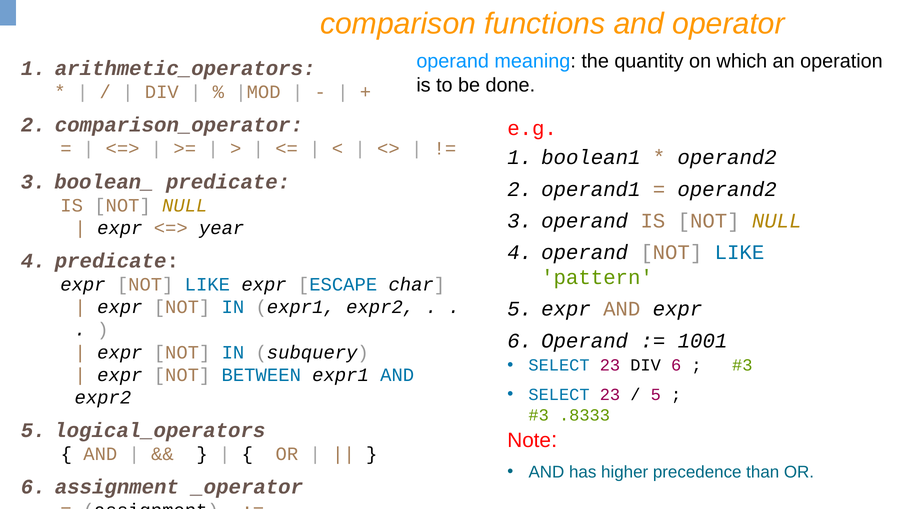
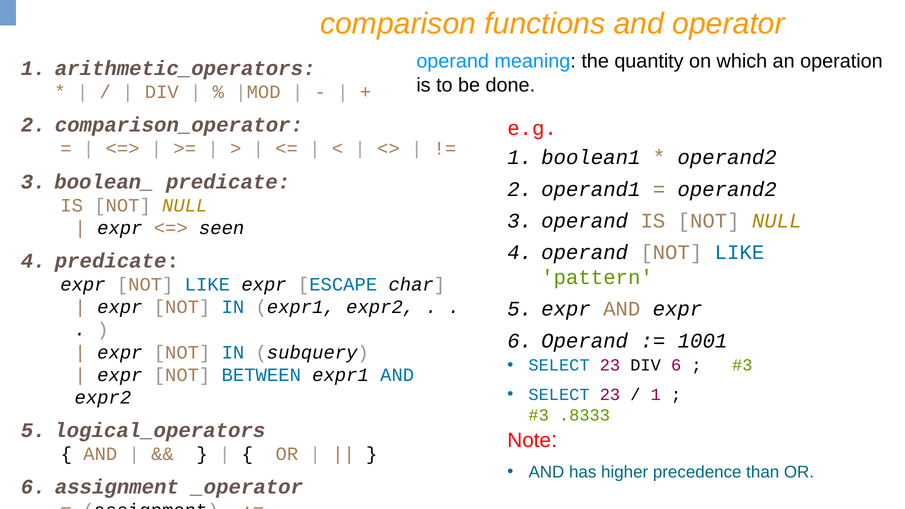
year: year -> seen (222, 228)
5: 5 -> 1 (656, 395)
